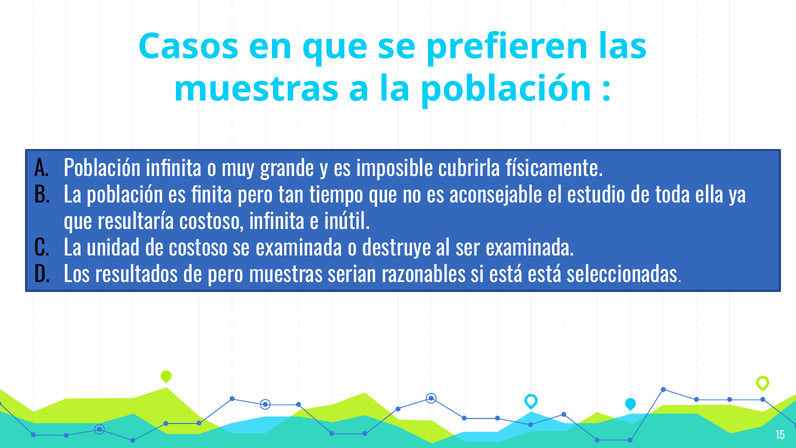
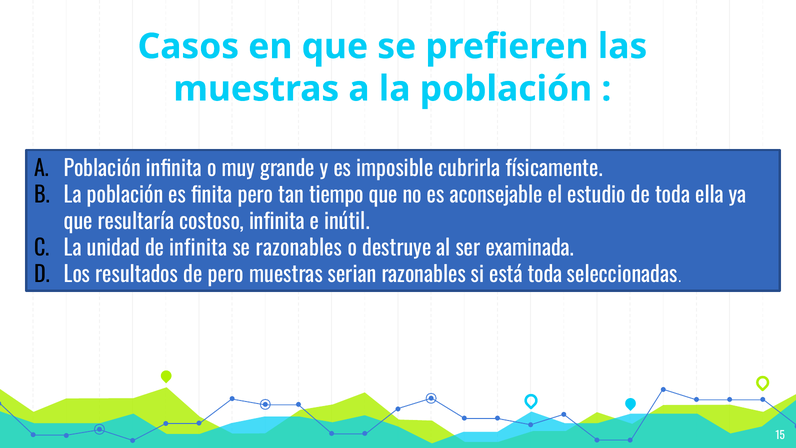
de costoso: costoso -> infinita (198, 248)
se examinada: examinada -> razonables (299, 248)
está está: está -> toda (545, 275)
